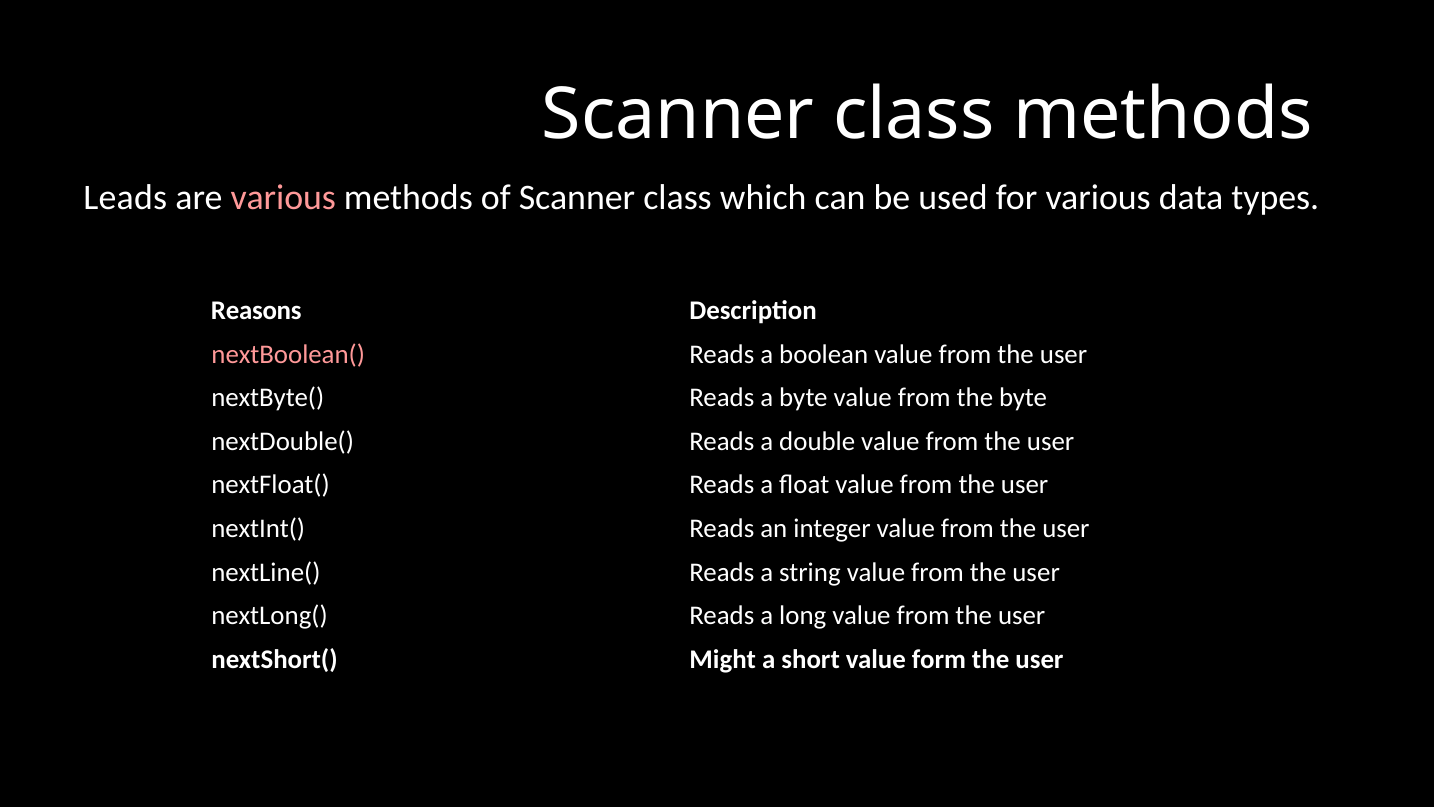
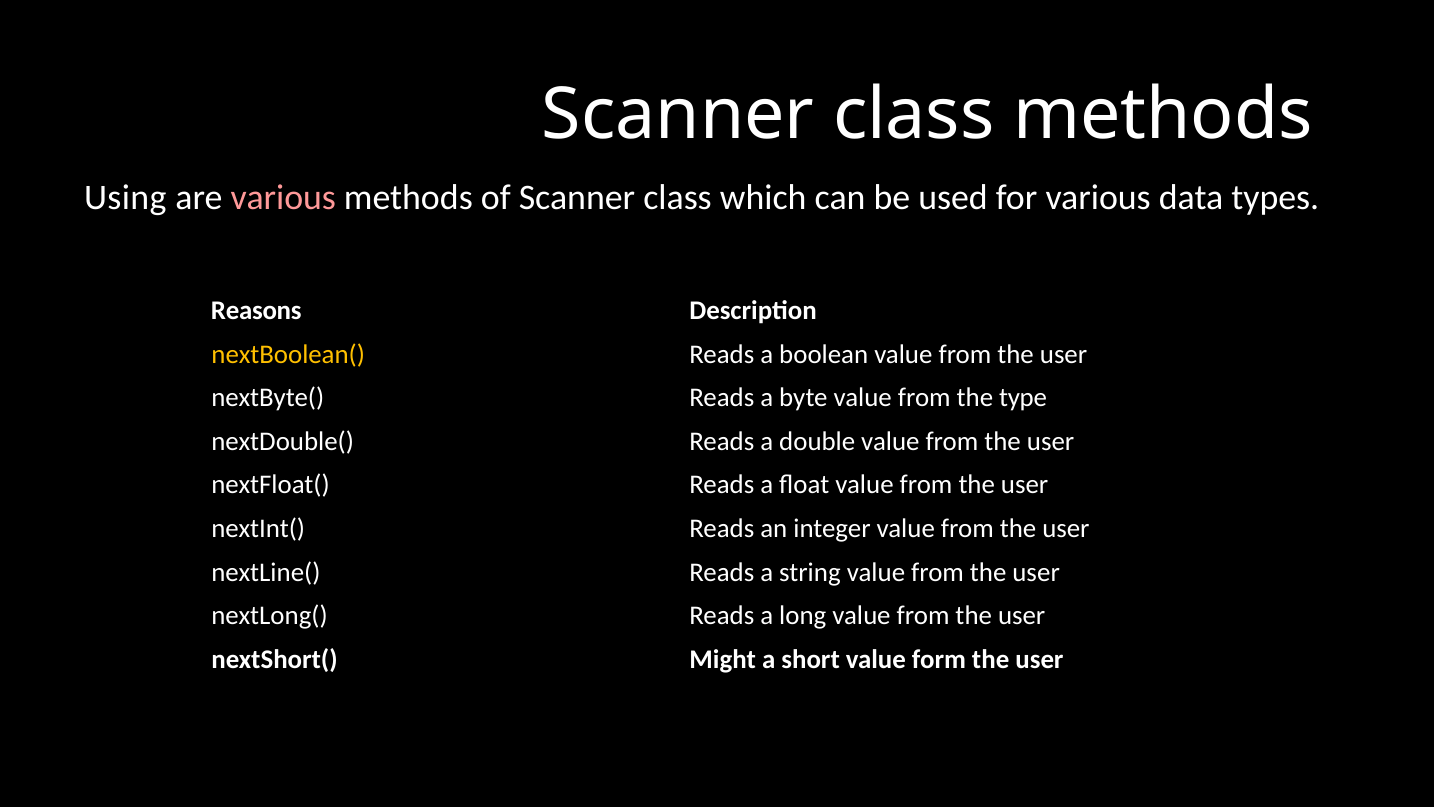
Leads: Leads -> Using (125, 198)
nextBoolean( colour: pink -> yellow (288, 354)
the byte: byte -> type (1023, 398)
